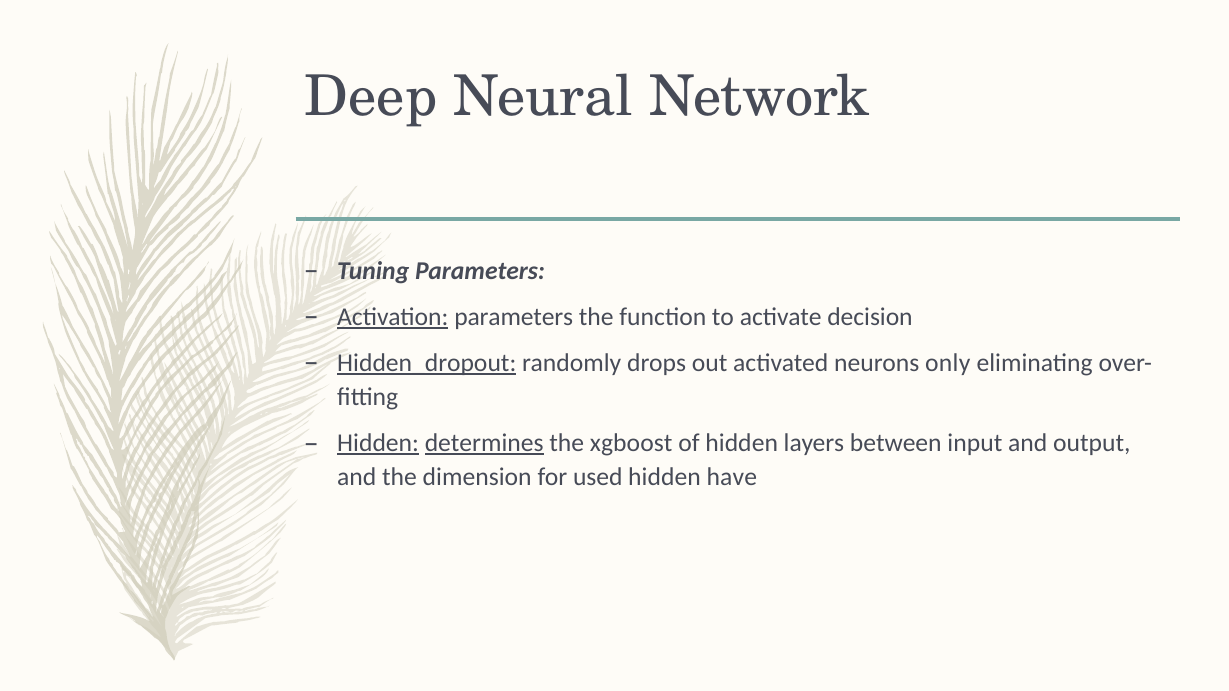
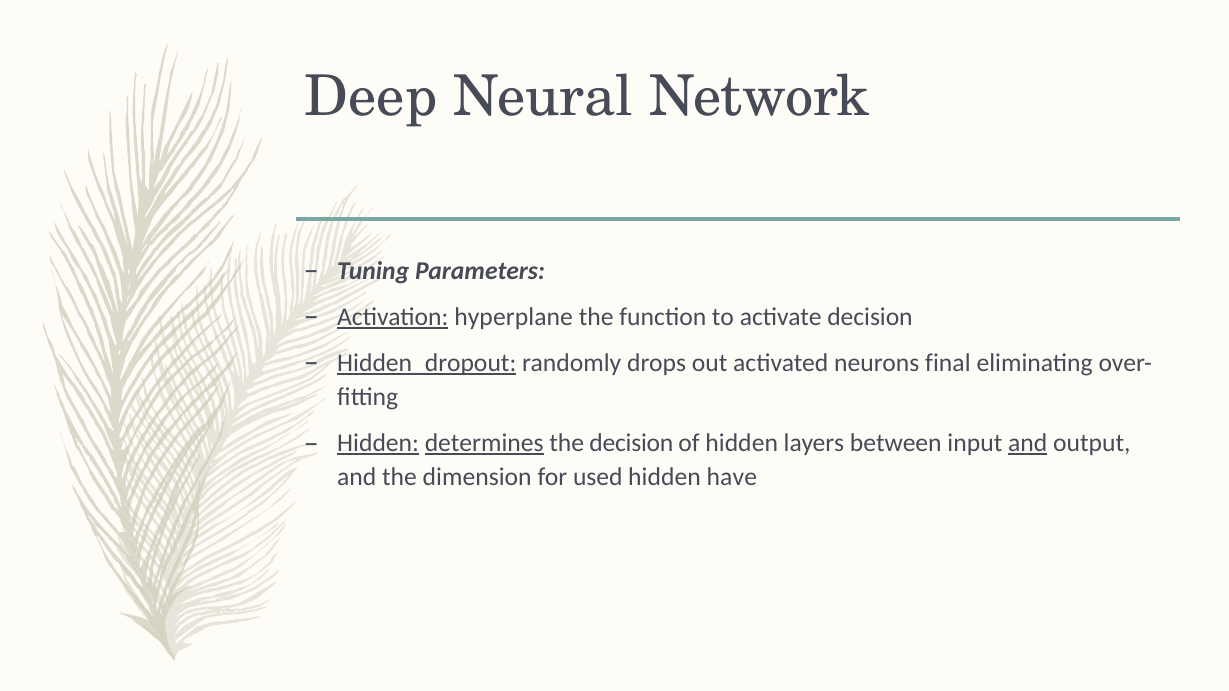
Activation parameters: parameters -> hyperplane (514, 317)
only: only -> final (948, 363)
the xgboost: xgboost -> decision (631, 443)
and underline: none -> present (1028, 443)
